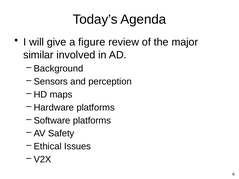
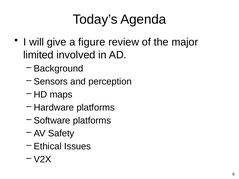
similar: similar -> limited (38, 55)
